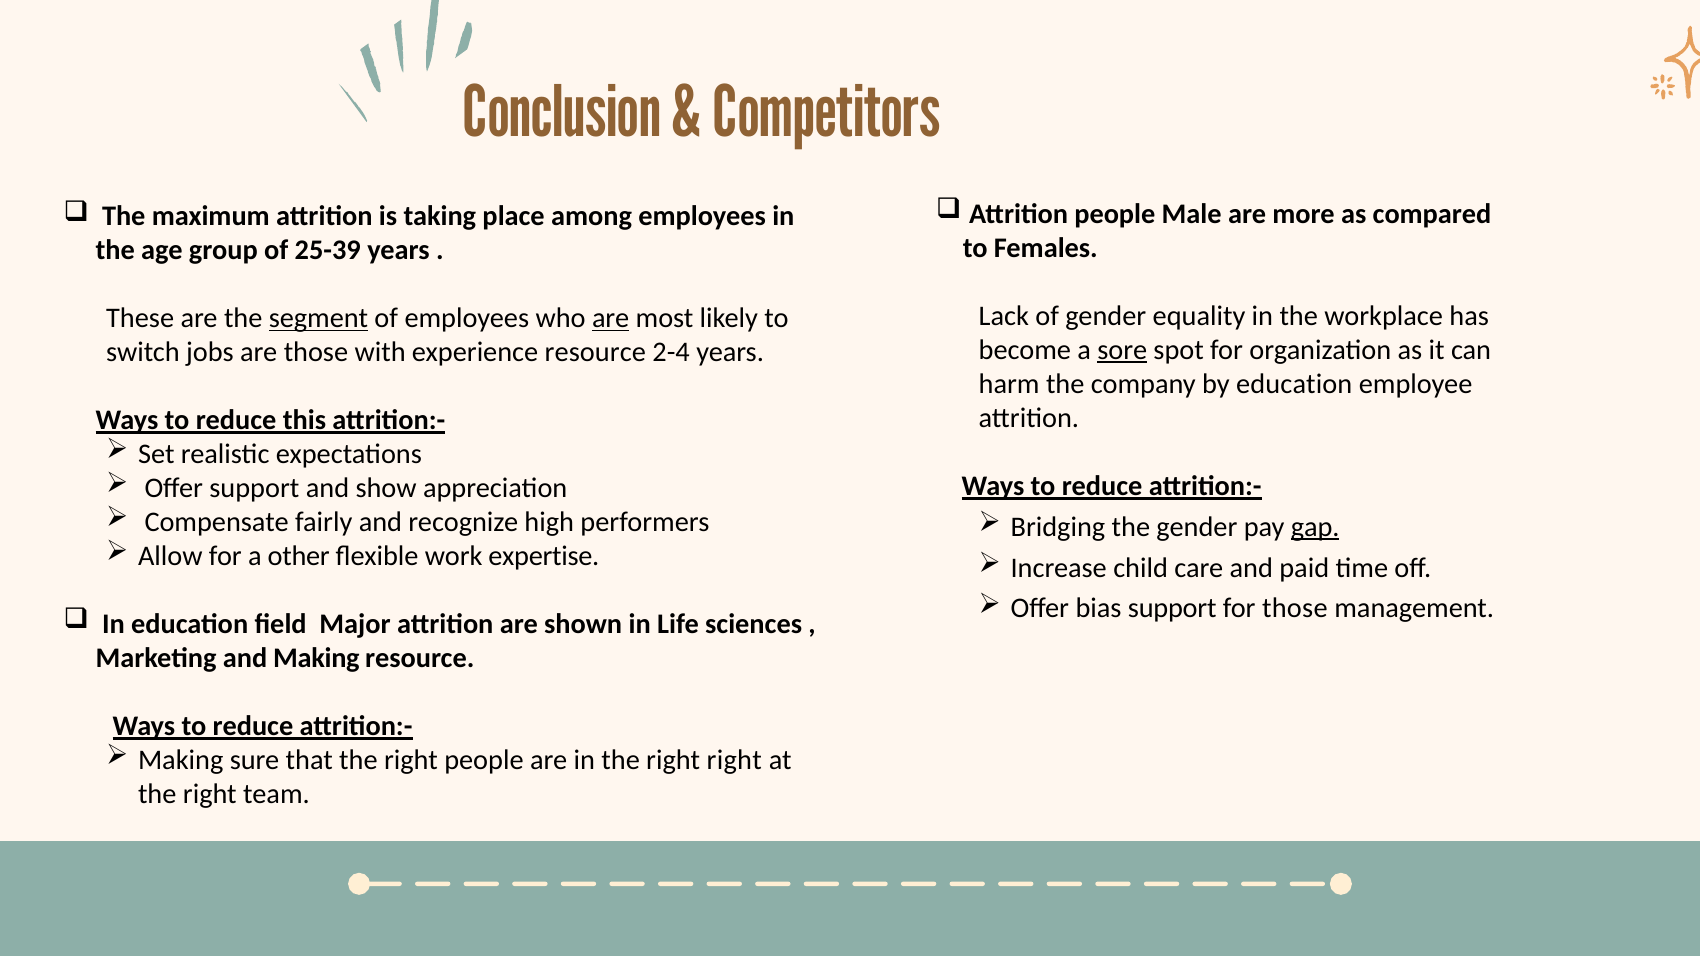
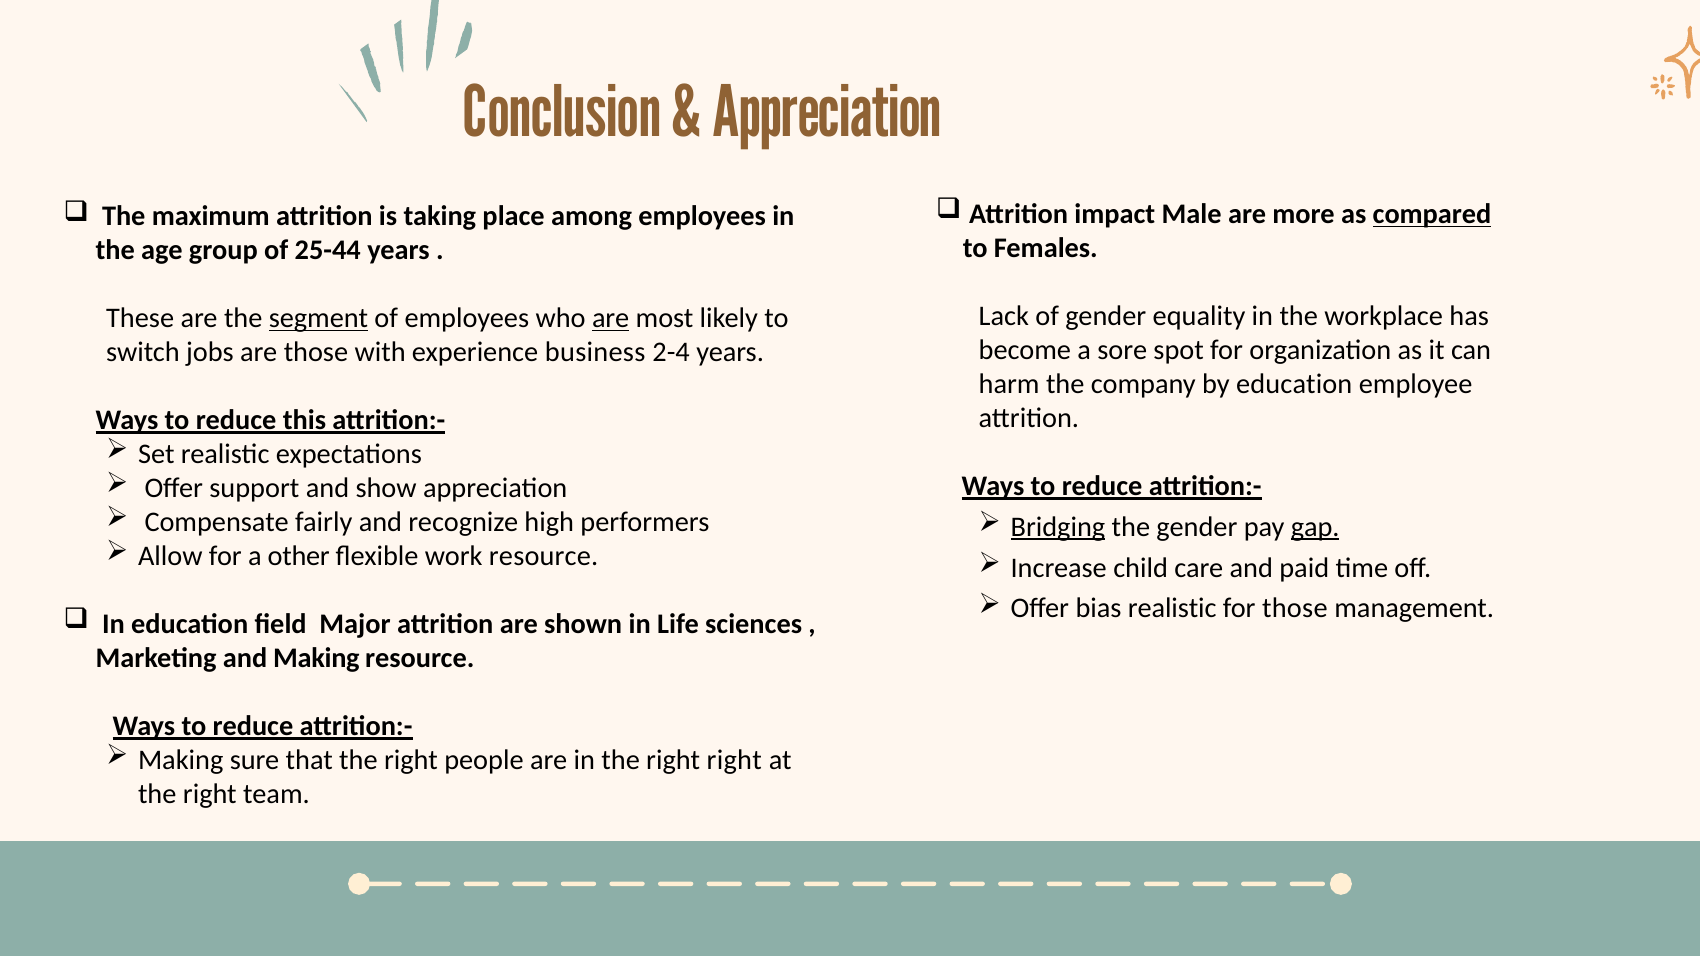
Competitors: Competitors -> Appreciation (827, 113)
Attrition people: people -> impact (1115, 214)
compared underline: none -> present (1432, 214)
25-39: 25-39 -> 25-44 (328, 250)
sore underline: present -> none (1122, 350)
experience resource: resource -> business (595, 352)
Bridging underline: none -> present (1058, 527)
work expertise: expertise -> resource (544, 556)
bias support: support -> realistic (1172, 609)
